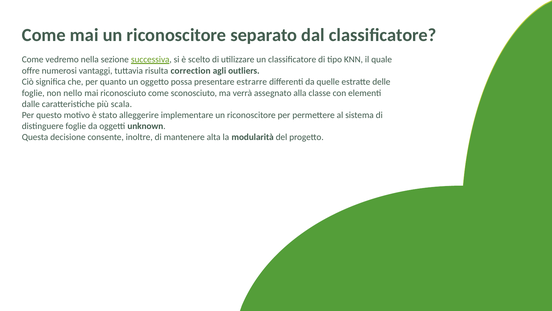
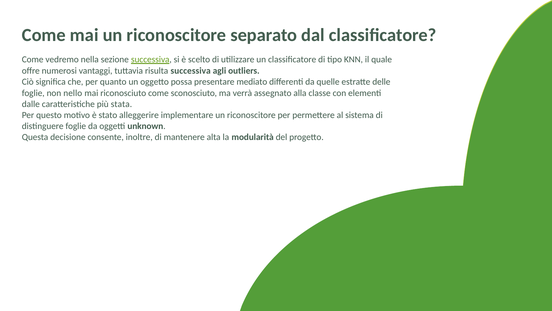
risulta correction: correction -> successiva (191, 71)
estrarre: estrarre -> mediato (252, 82)
scala: scala -> stata (121, 104)
